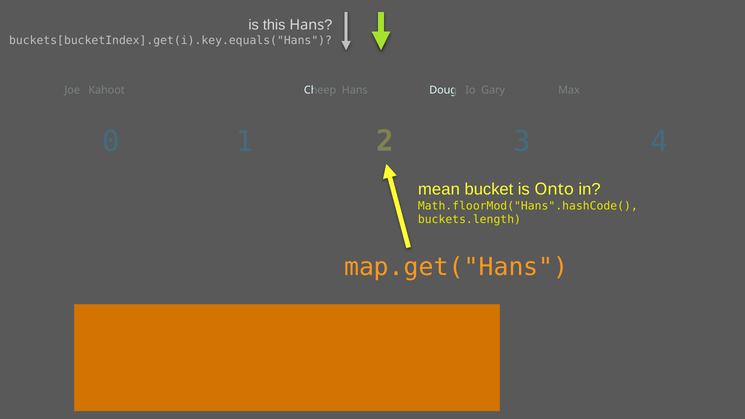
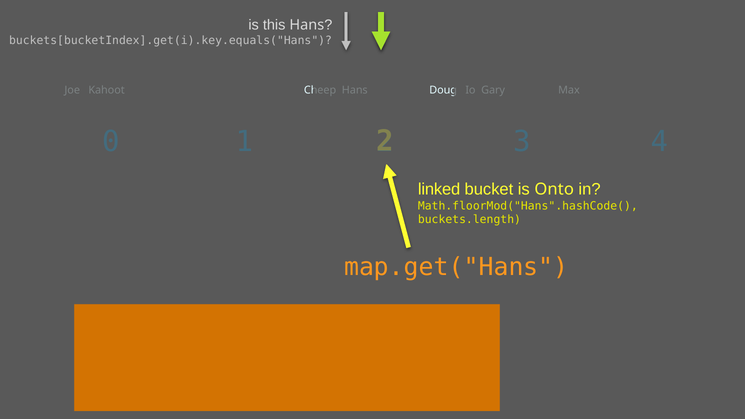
mean: mean -> linked (439, 189)
